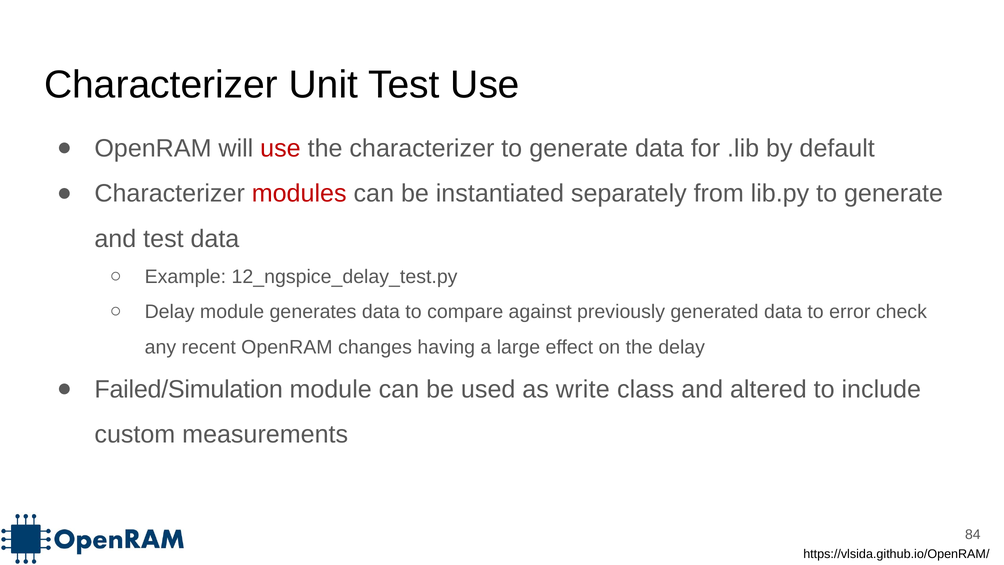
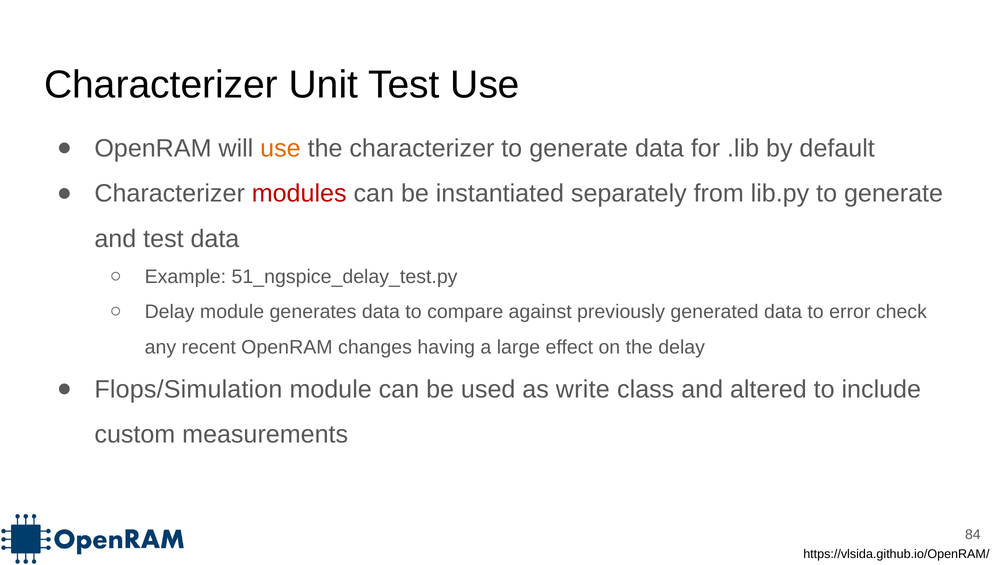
use colour: red -> orange (280, 148)
12_ngspice_delay_test.py: 12_ngspice_delay_test.py -> 51_ngspice_delay_test.py (345, 277)
Failed/Simulation: Failed/Simulation -> Flops/Simulation (188, 389)
